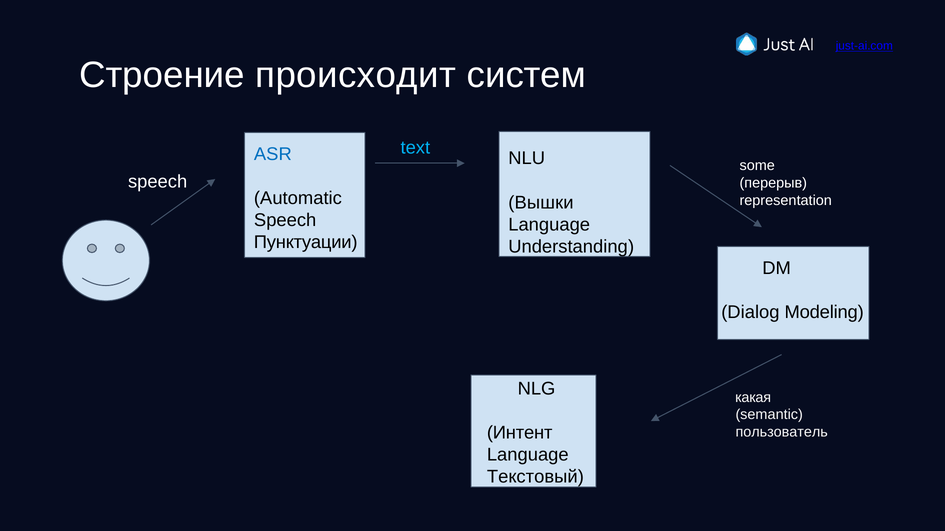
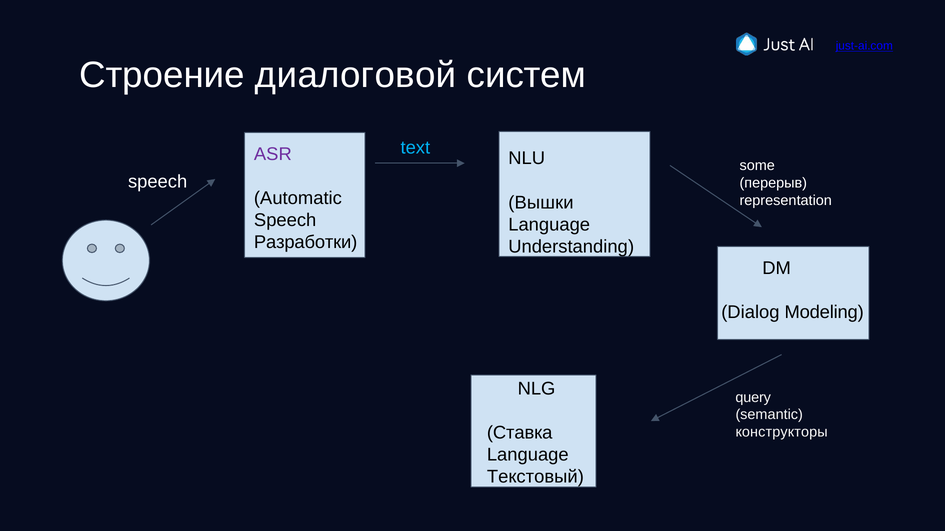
происходит: происходит -> диалоговой (356, 75)
ASR colour: blue -> purple (273, 154)
Пунктуации: Пунктуации -> Разработки (306, 243)
какая: какая -> query (753, 398)
Интент: Интент -> Ставка (520, 433)
пользователь: пользователь -> конструкторы (782, 432)
